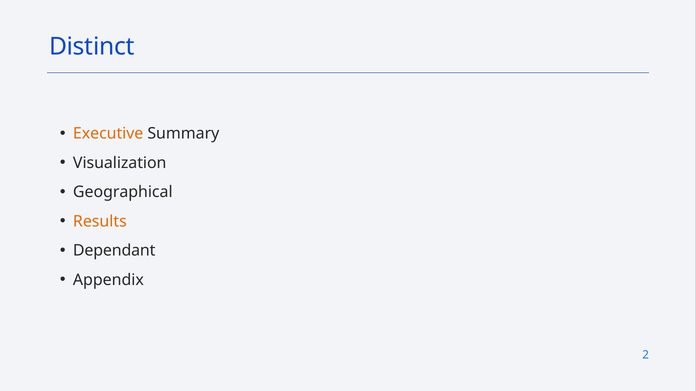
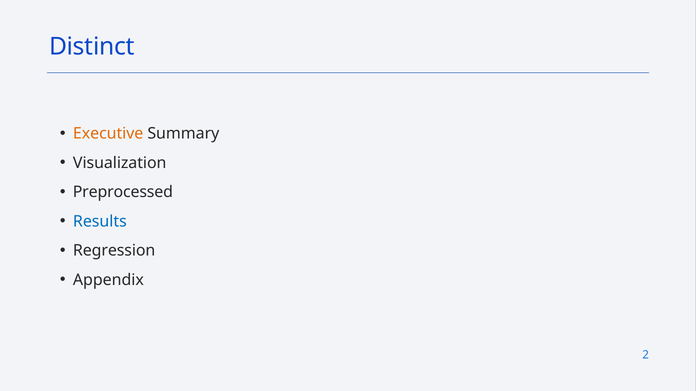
Geographical: Geographical -> Preprocessed (123, 192)
Results colour: orange -> blue (100, 222)
Dependant: Dependant -> Regression (114, 251)
